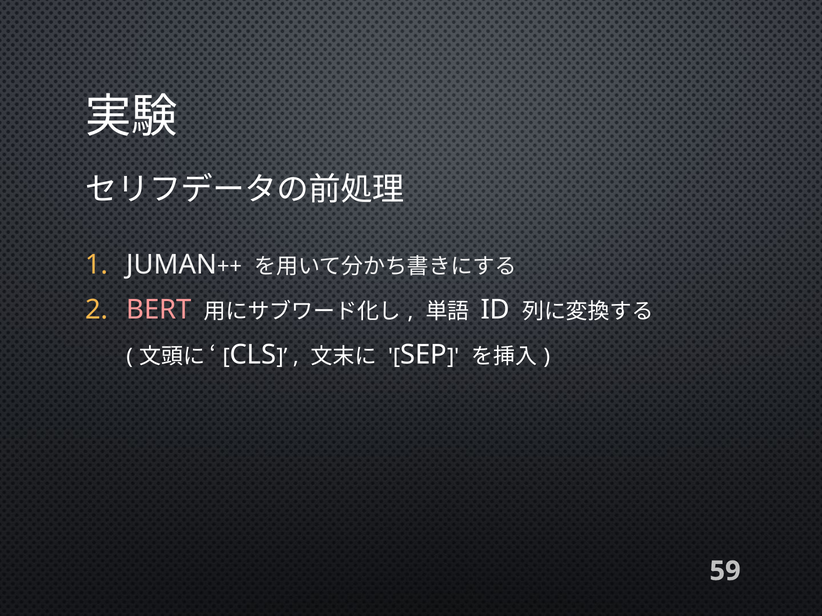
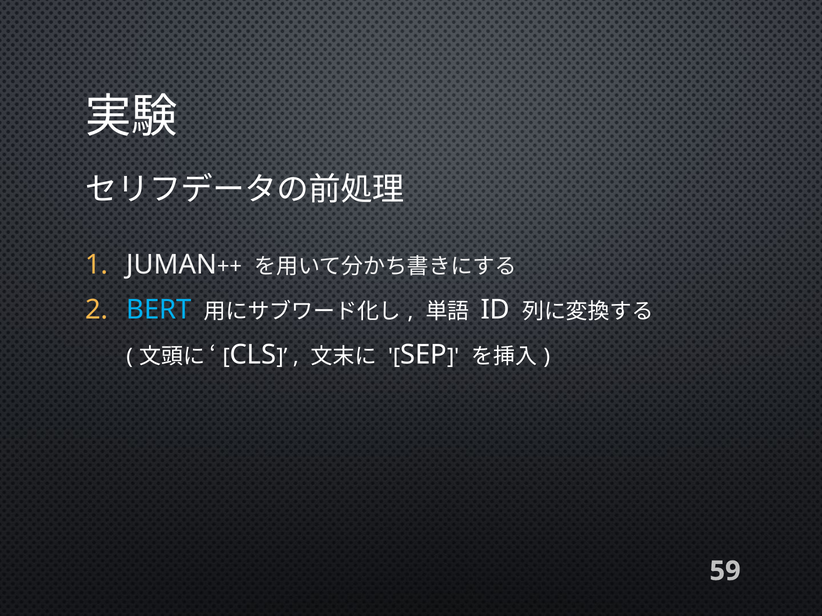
BERT colour: pink -> light blue (159, 310)
